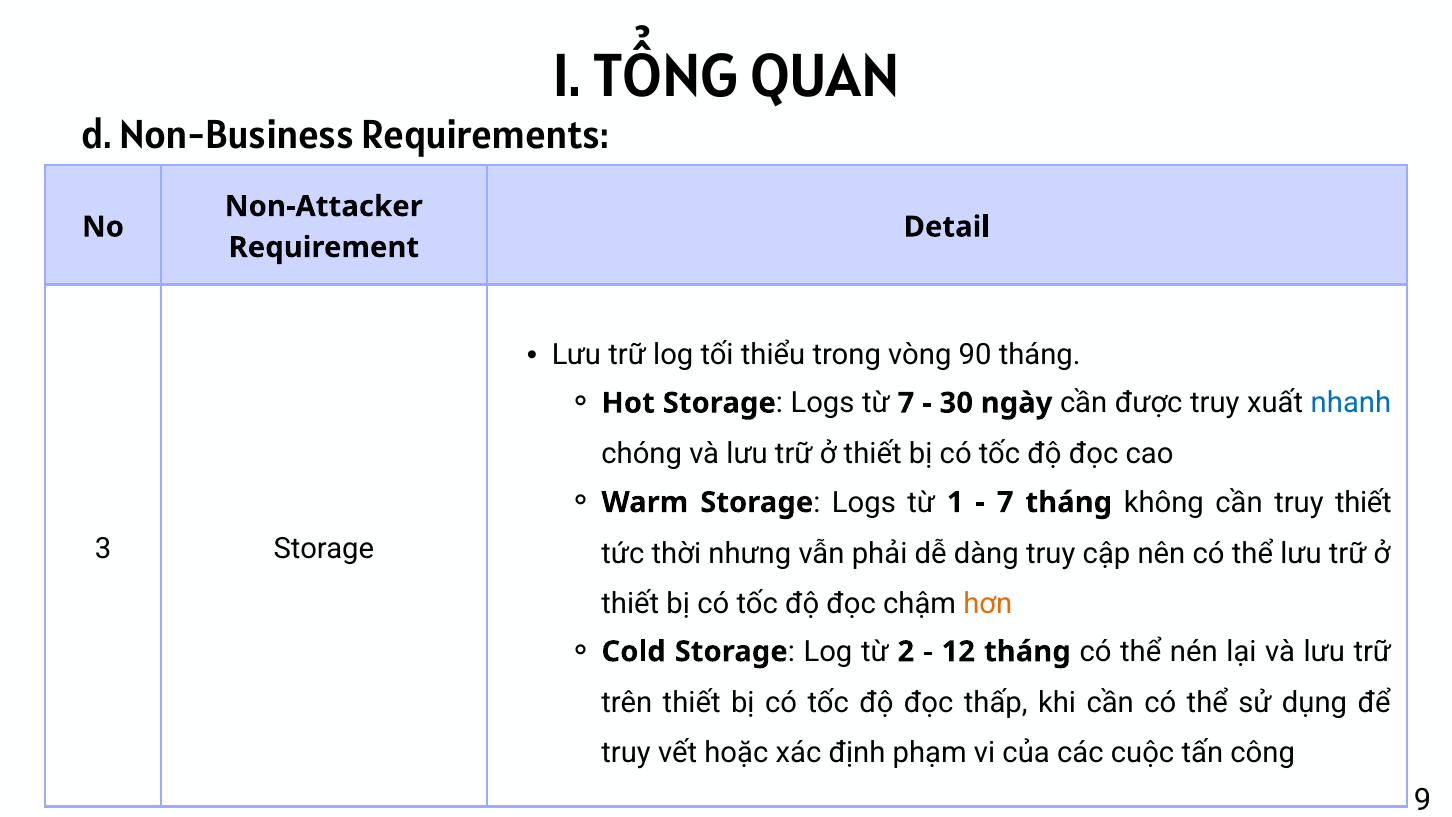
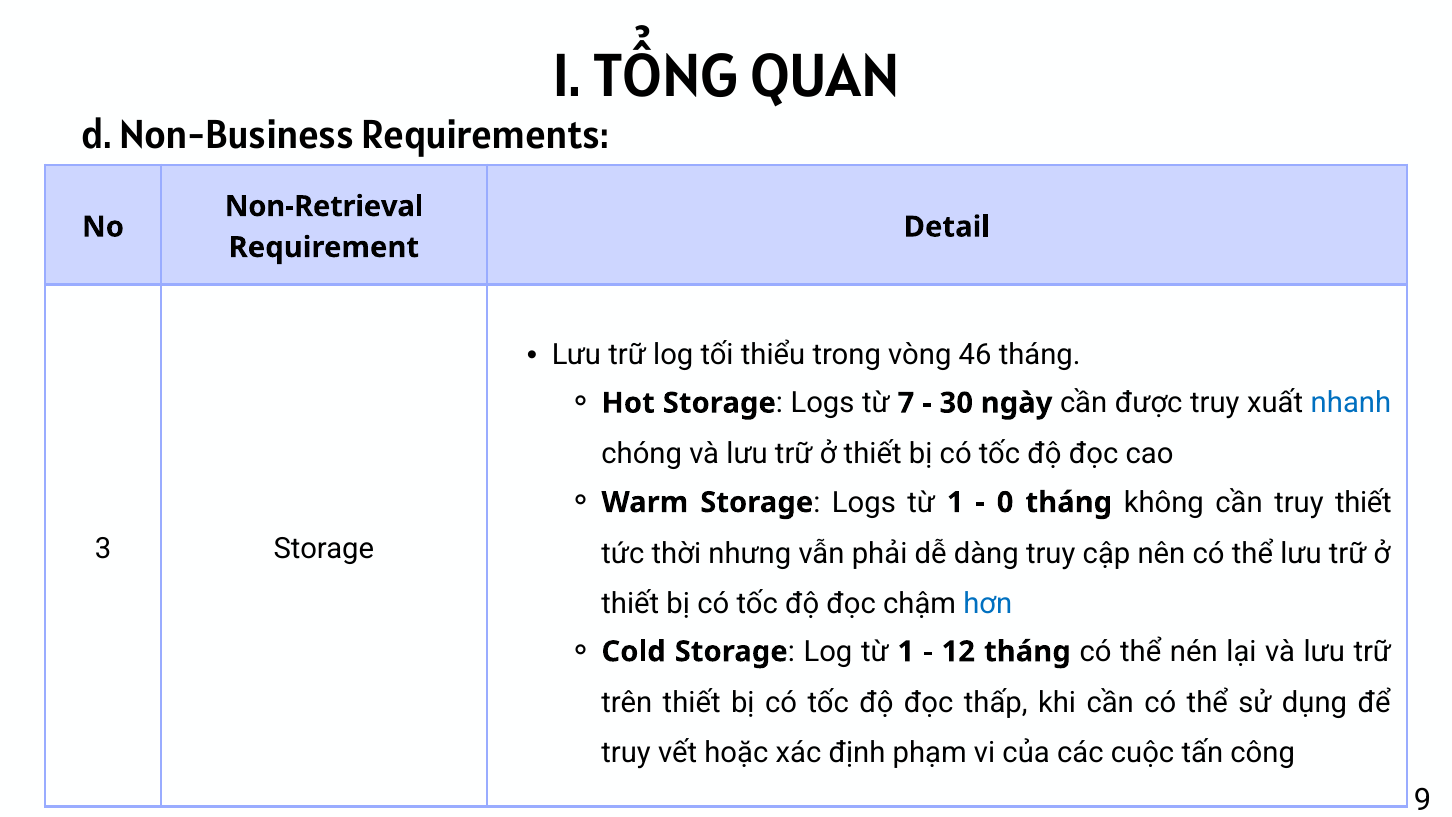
Non-Attacker: Non-Attacker -> Non-Retrieval (324, 206)
90: 90 -> 46 (975, 355)
7: 7 -> 0 (1005, 502)
hơn colour: orange -> blue (988, 603)
Log từ 2: 2 -> 1 (906, 651)
